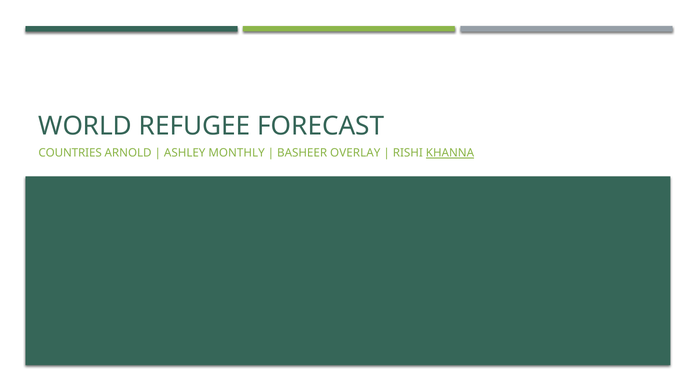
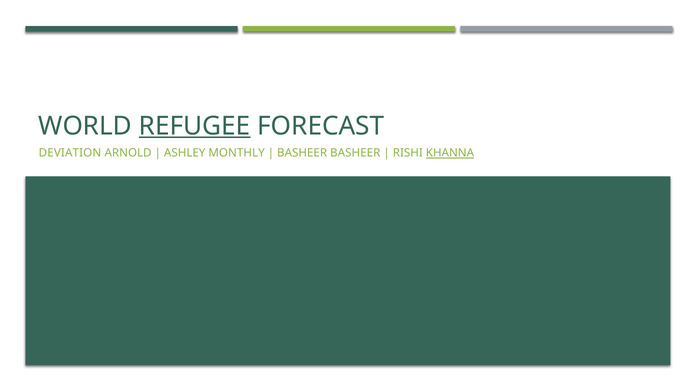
REFUGEE underline: none -> present (195, 126)
COUNTRIES: COUNTRIES -> DEVIATION (70, 153)
BASHEER OVERLAY: OVERLAY -> BASHEER (355, 153)
